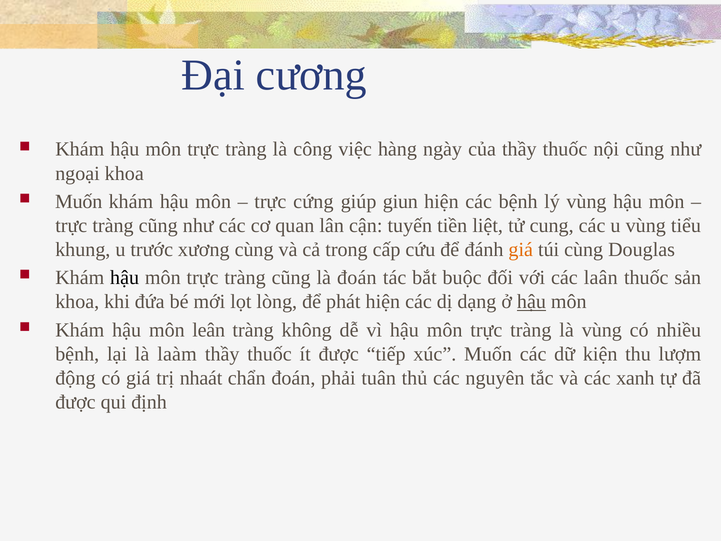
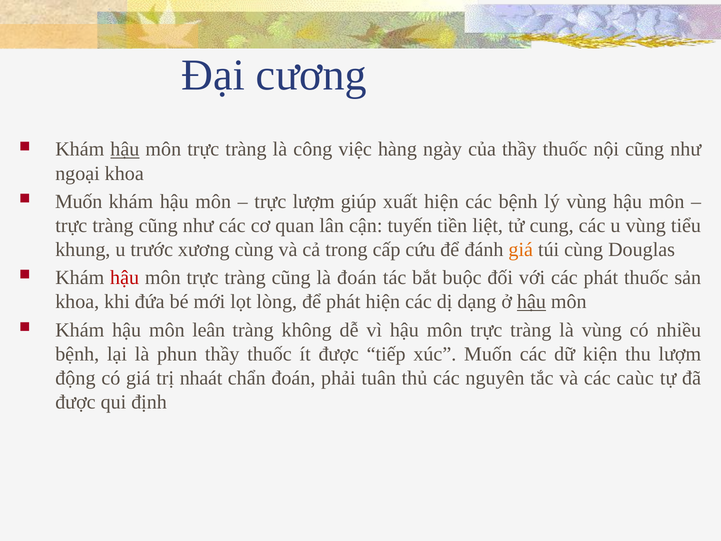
hậu underline: none -> present (125, 149)
trực cứng: cứng -> lượm (314, 201)
giun: giun -> xuất (400, 201)
hậu colour: black -> red (125, 278)
các laân: laân -> phát (601, 278)
laàm: laàm -> phun (177, 354)
xanh: xanh -> caùc (635, 378)
